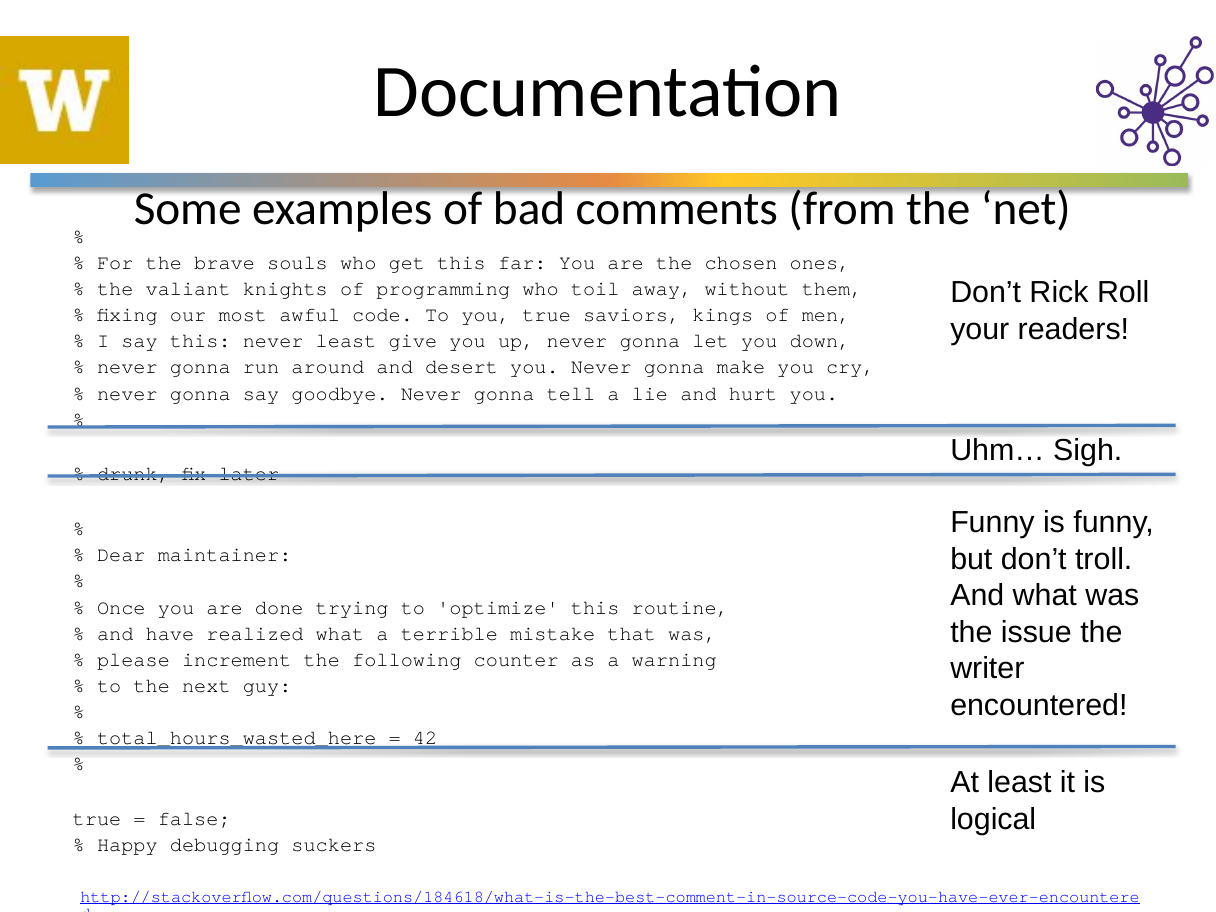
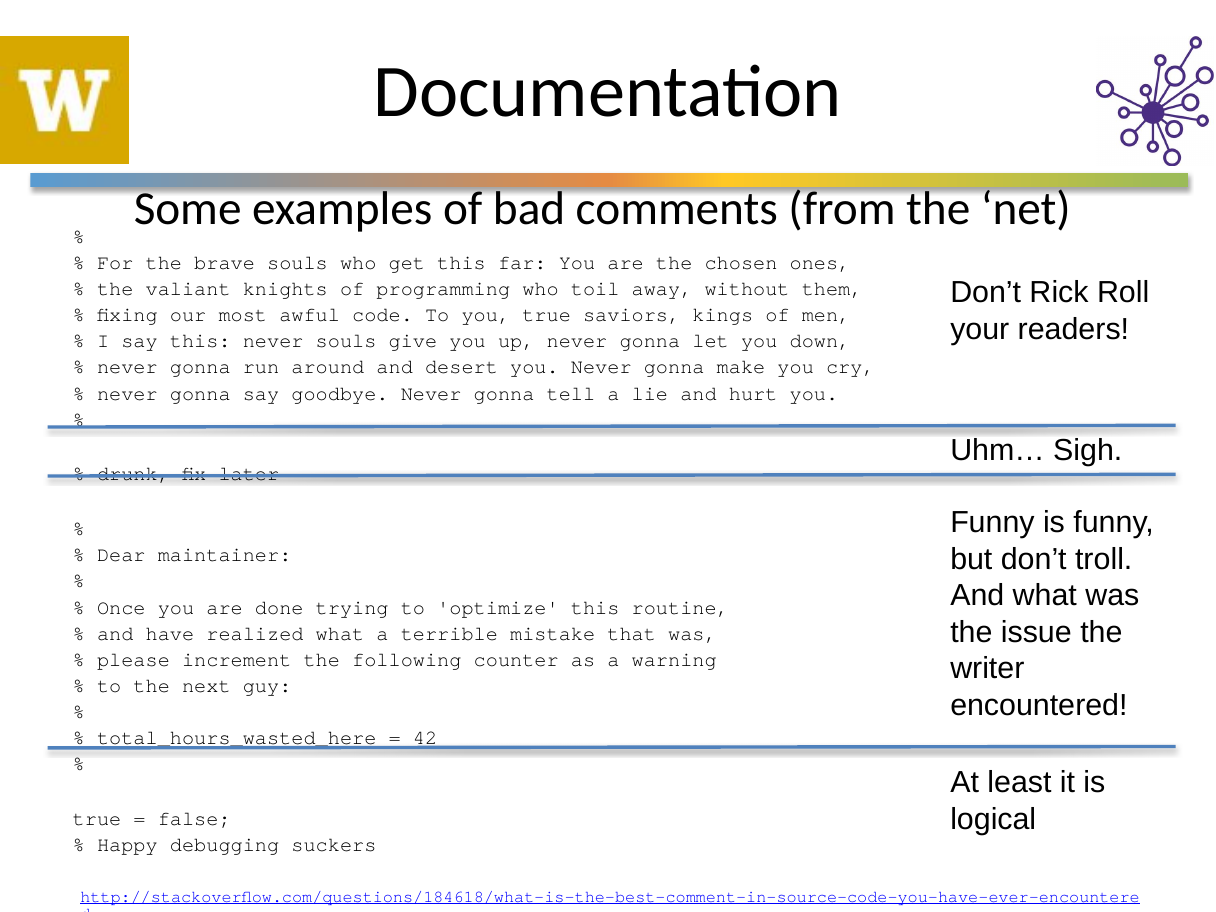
never least: least -> souls (346, 341)
